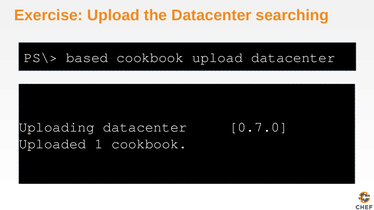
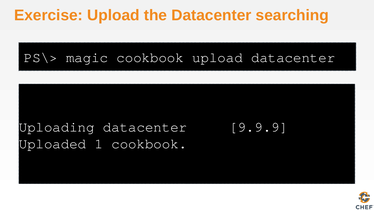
based: based -> magic (87, 58)
0.7.0: 0.7.0 -> 9.9.9 (259, 127)
